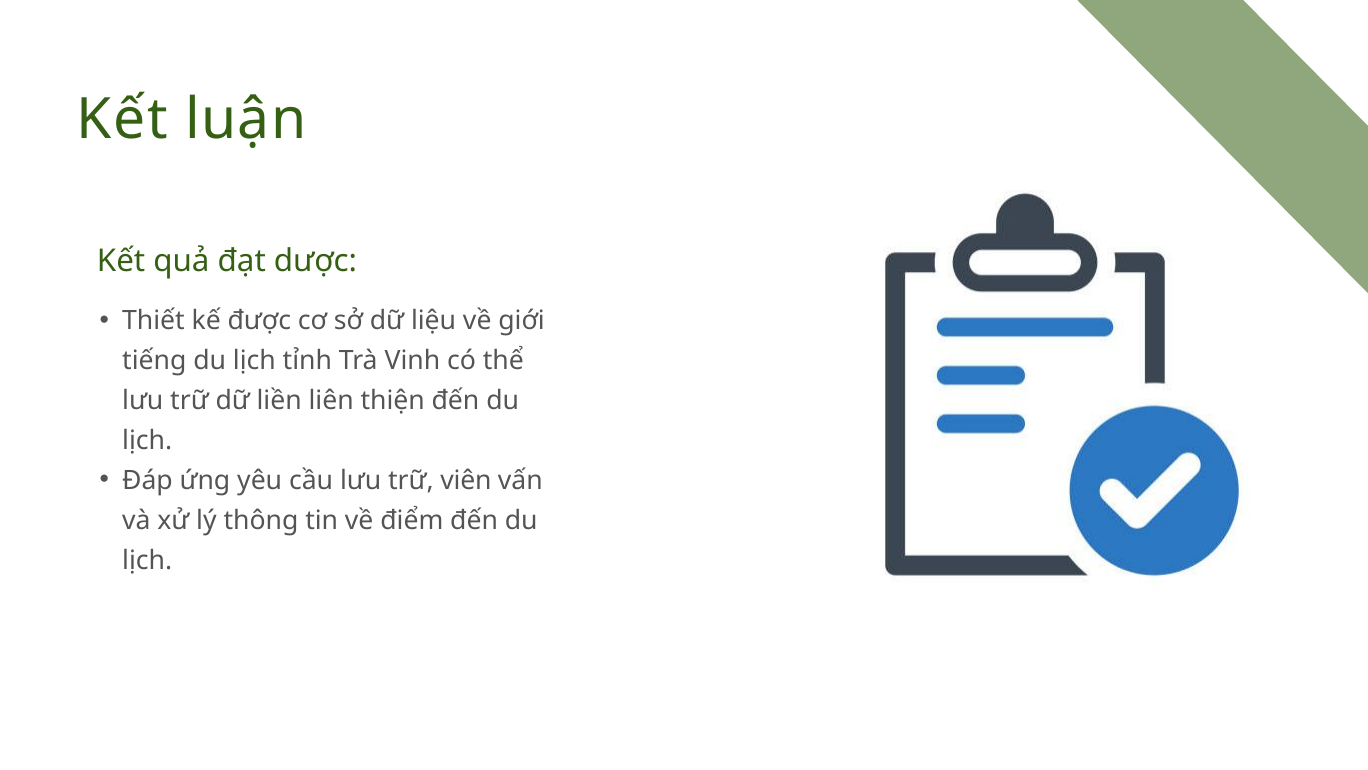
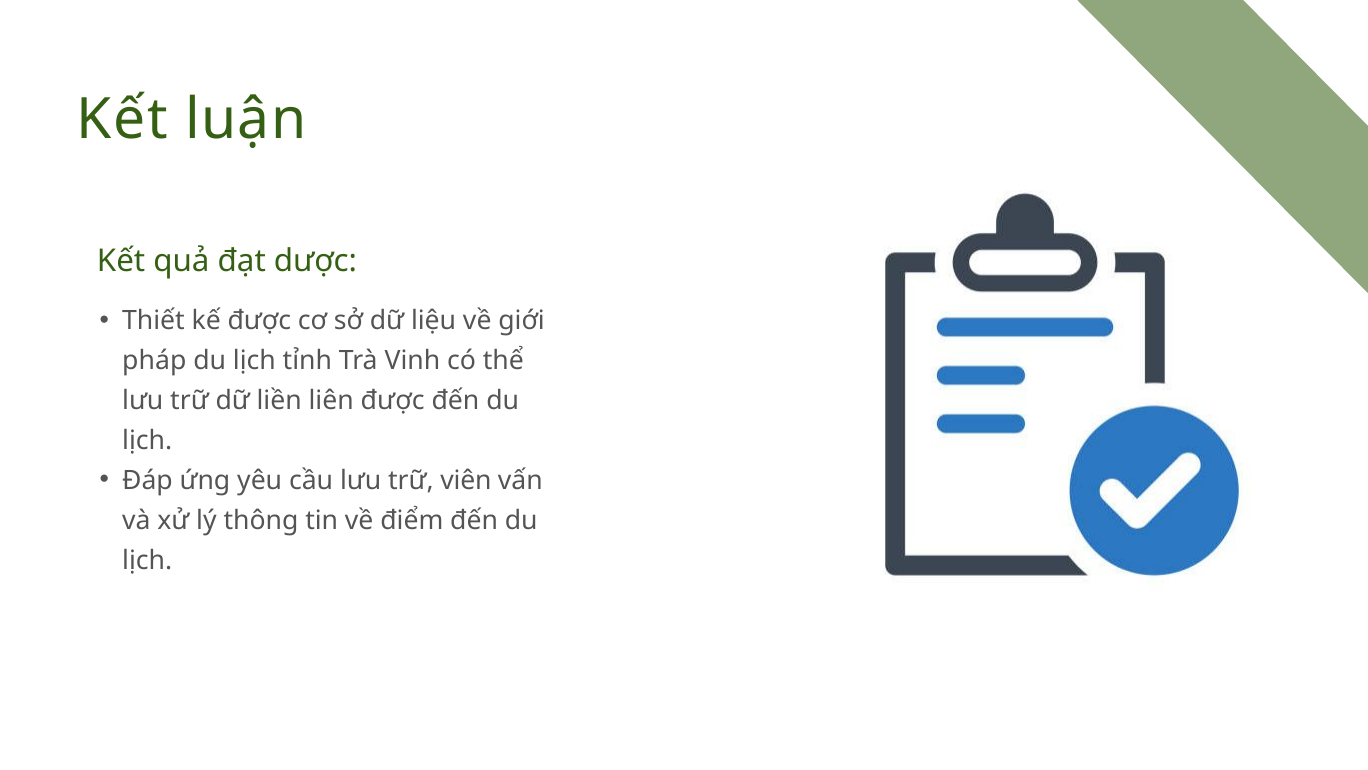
tiếng: tiếng -> pháp (154, 361)
liên thiện: thiện -> được (393, 400)
